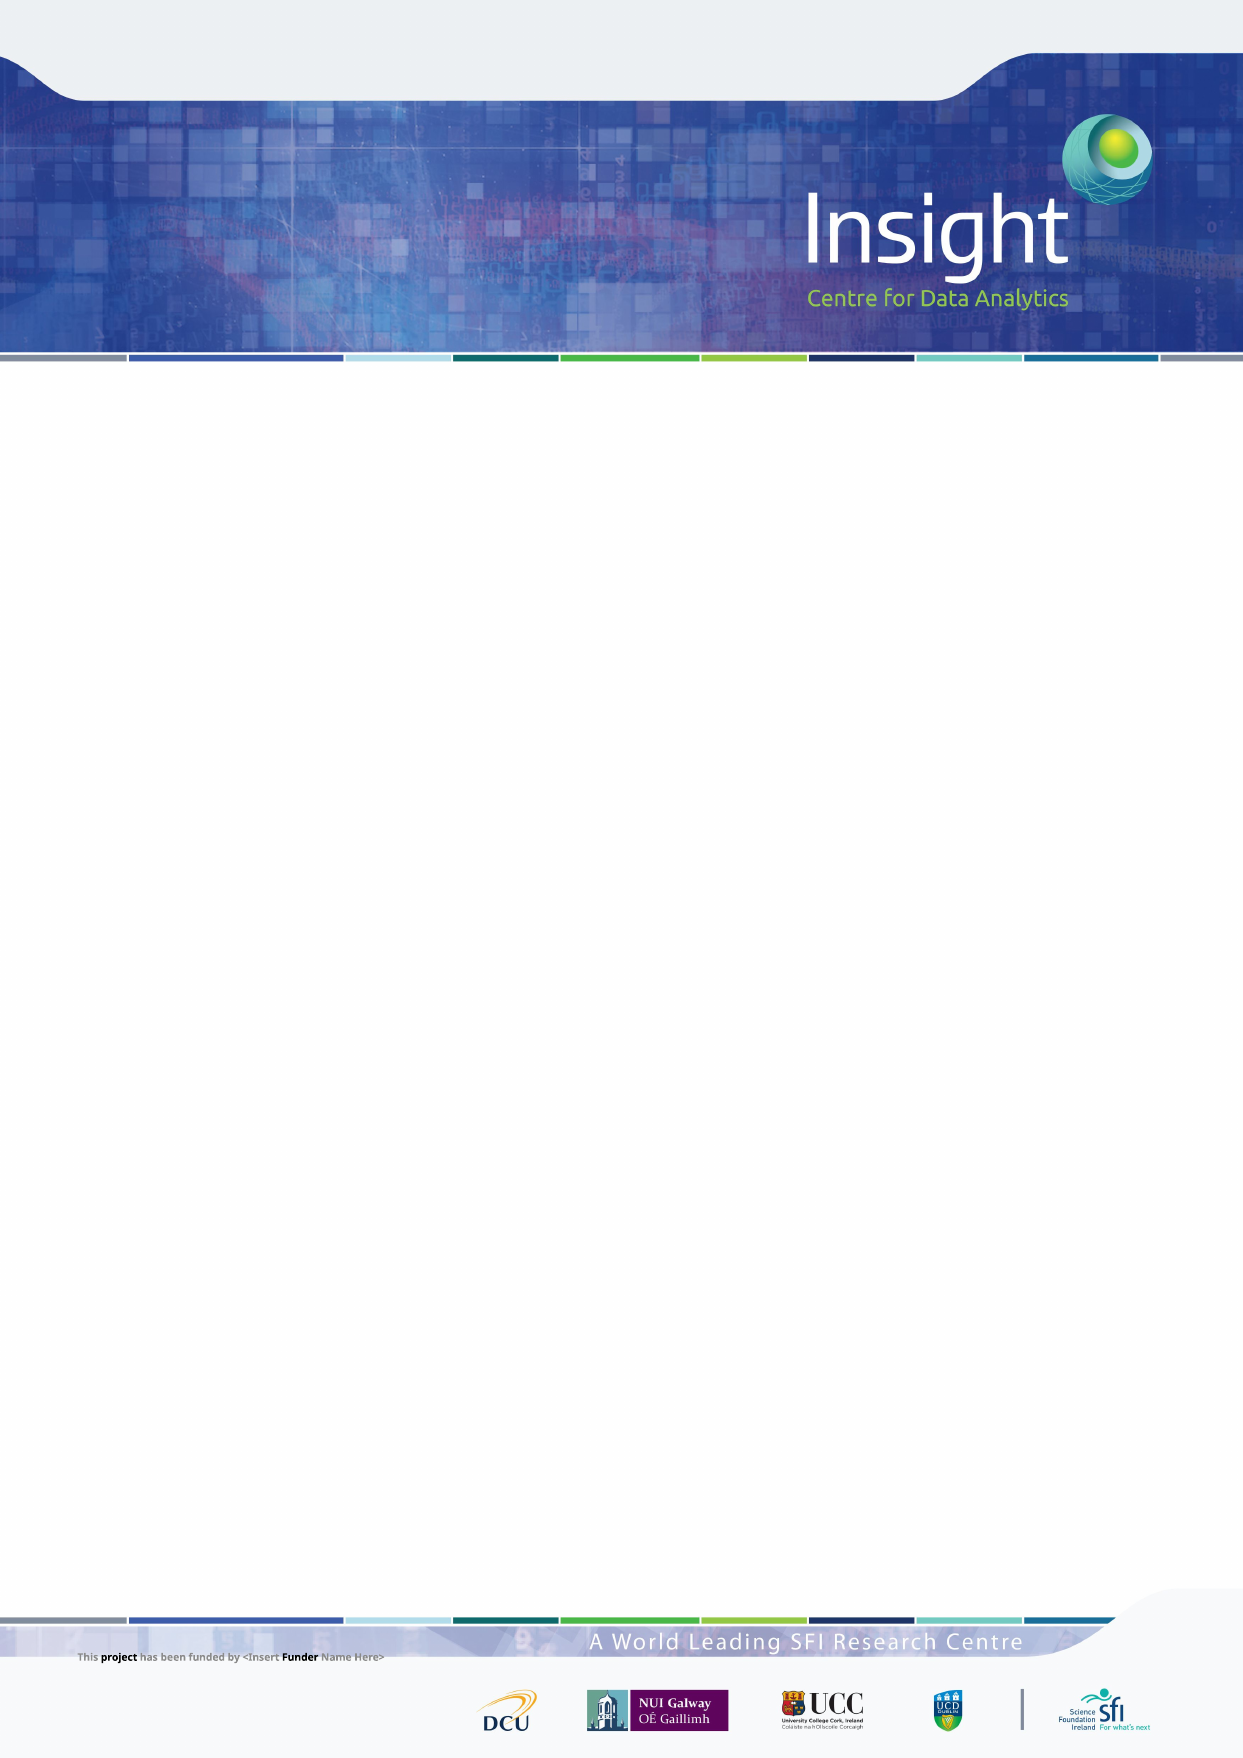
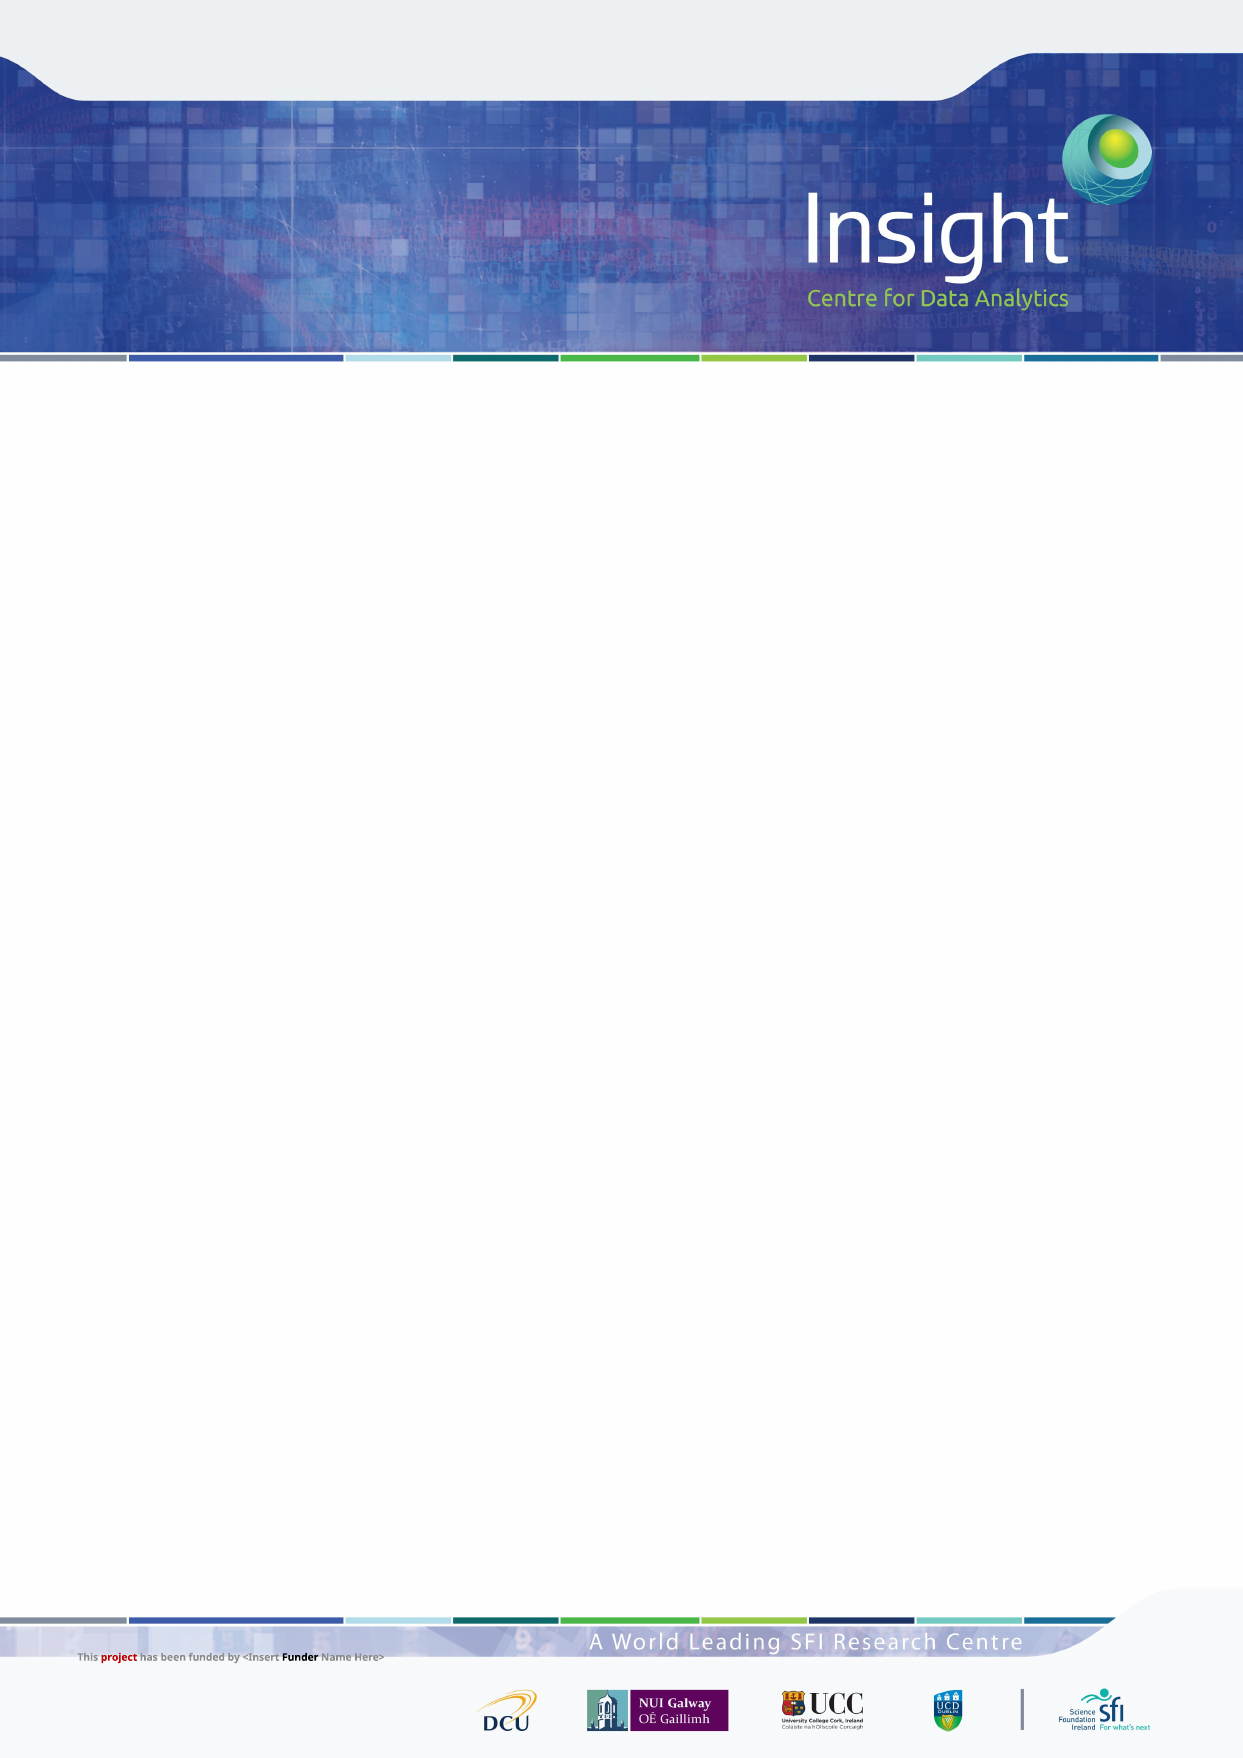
project colour: black -> red (119, 1657)
